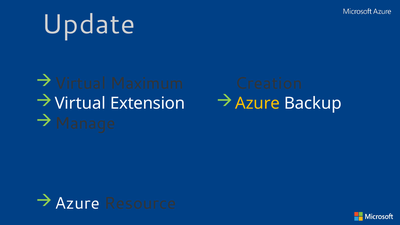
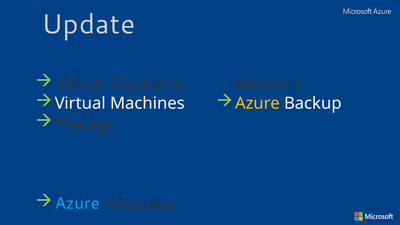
Maximum: Maximum -> Guidance (147, 83)
Creation: Creation -> Network (269, 83)
Extension: Extension -> Machines (147, 103)
Azure colour: white -> light blue (77, 203)
